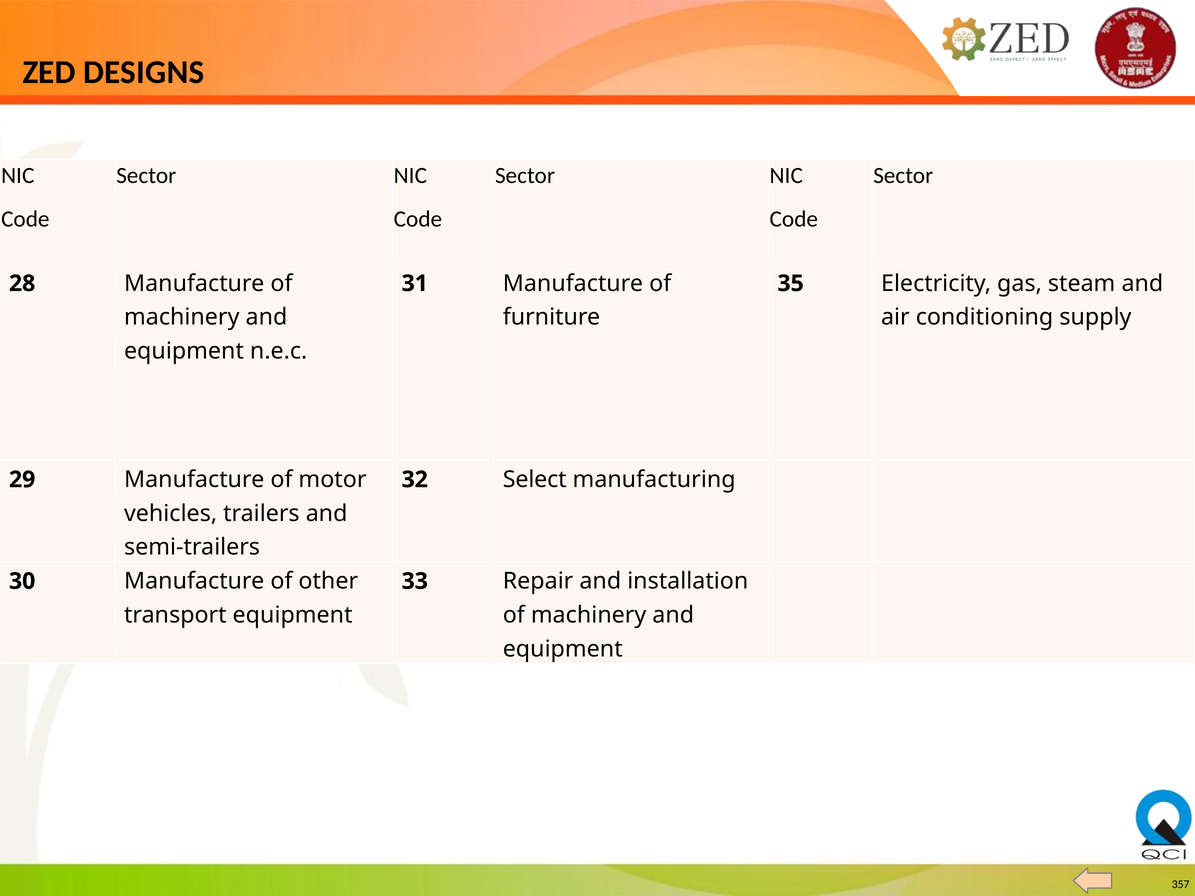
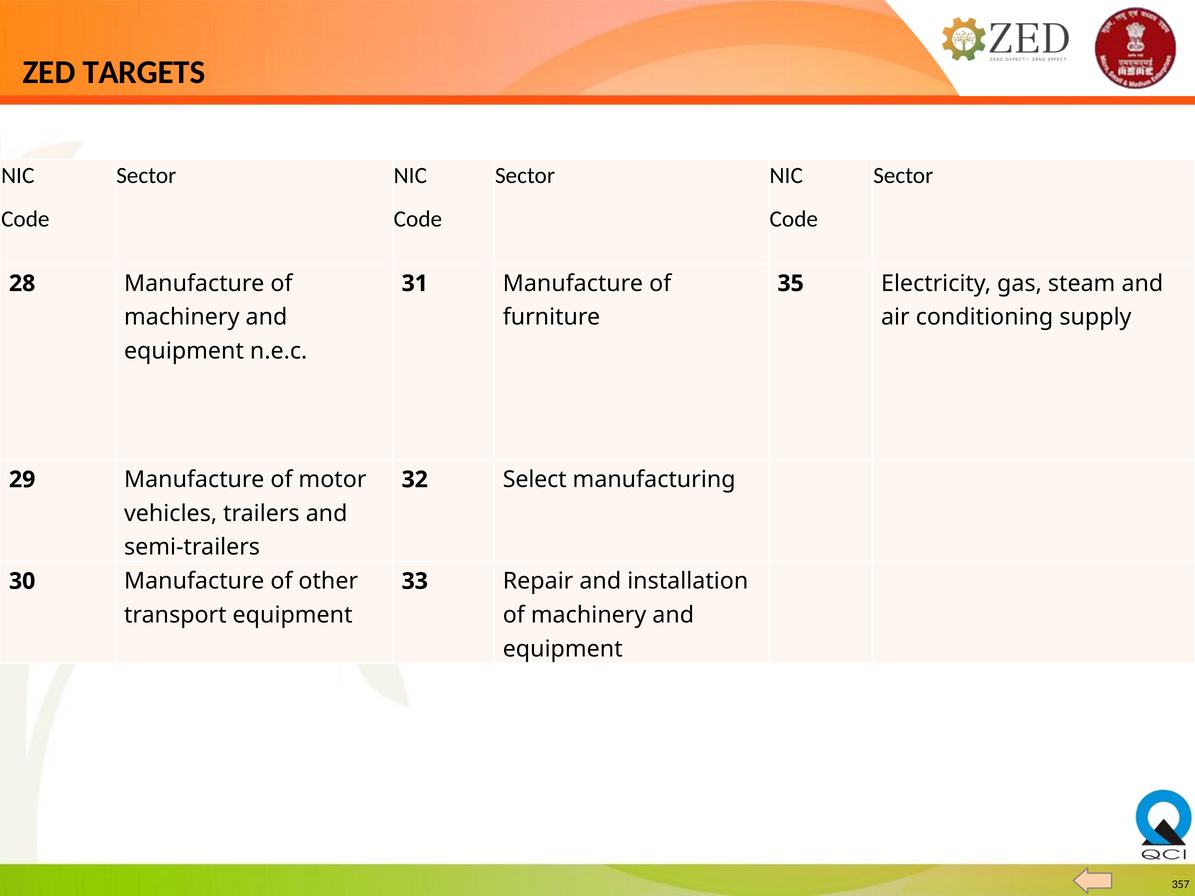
DESIGNS: DESIGNS -> TARGETS (144, 72)
